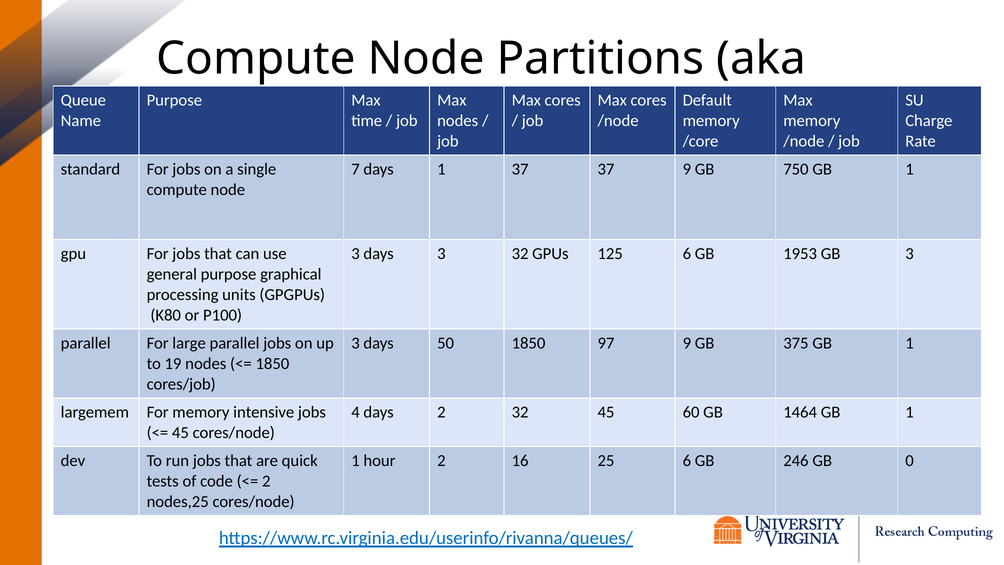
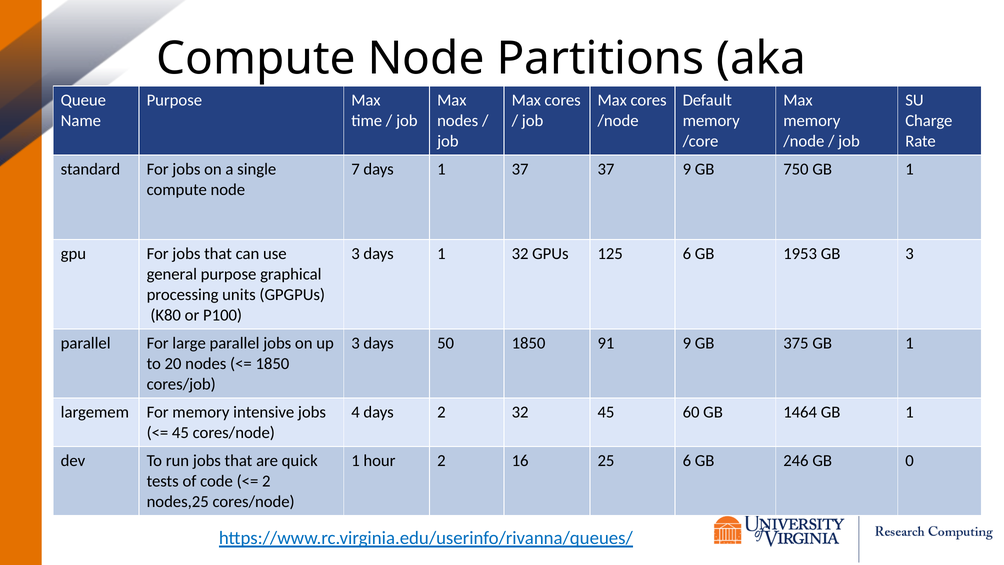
3 days 3: 3 -> 1 (441, 254)
97: 97 -> 91 (606, 343)
19: 19 -> 20 (173, 363)
